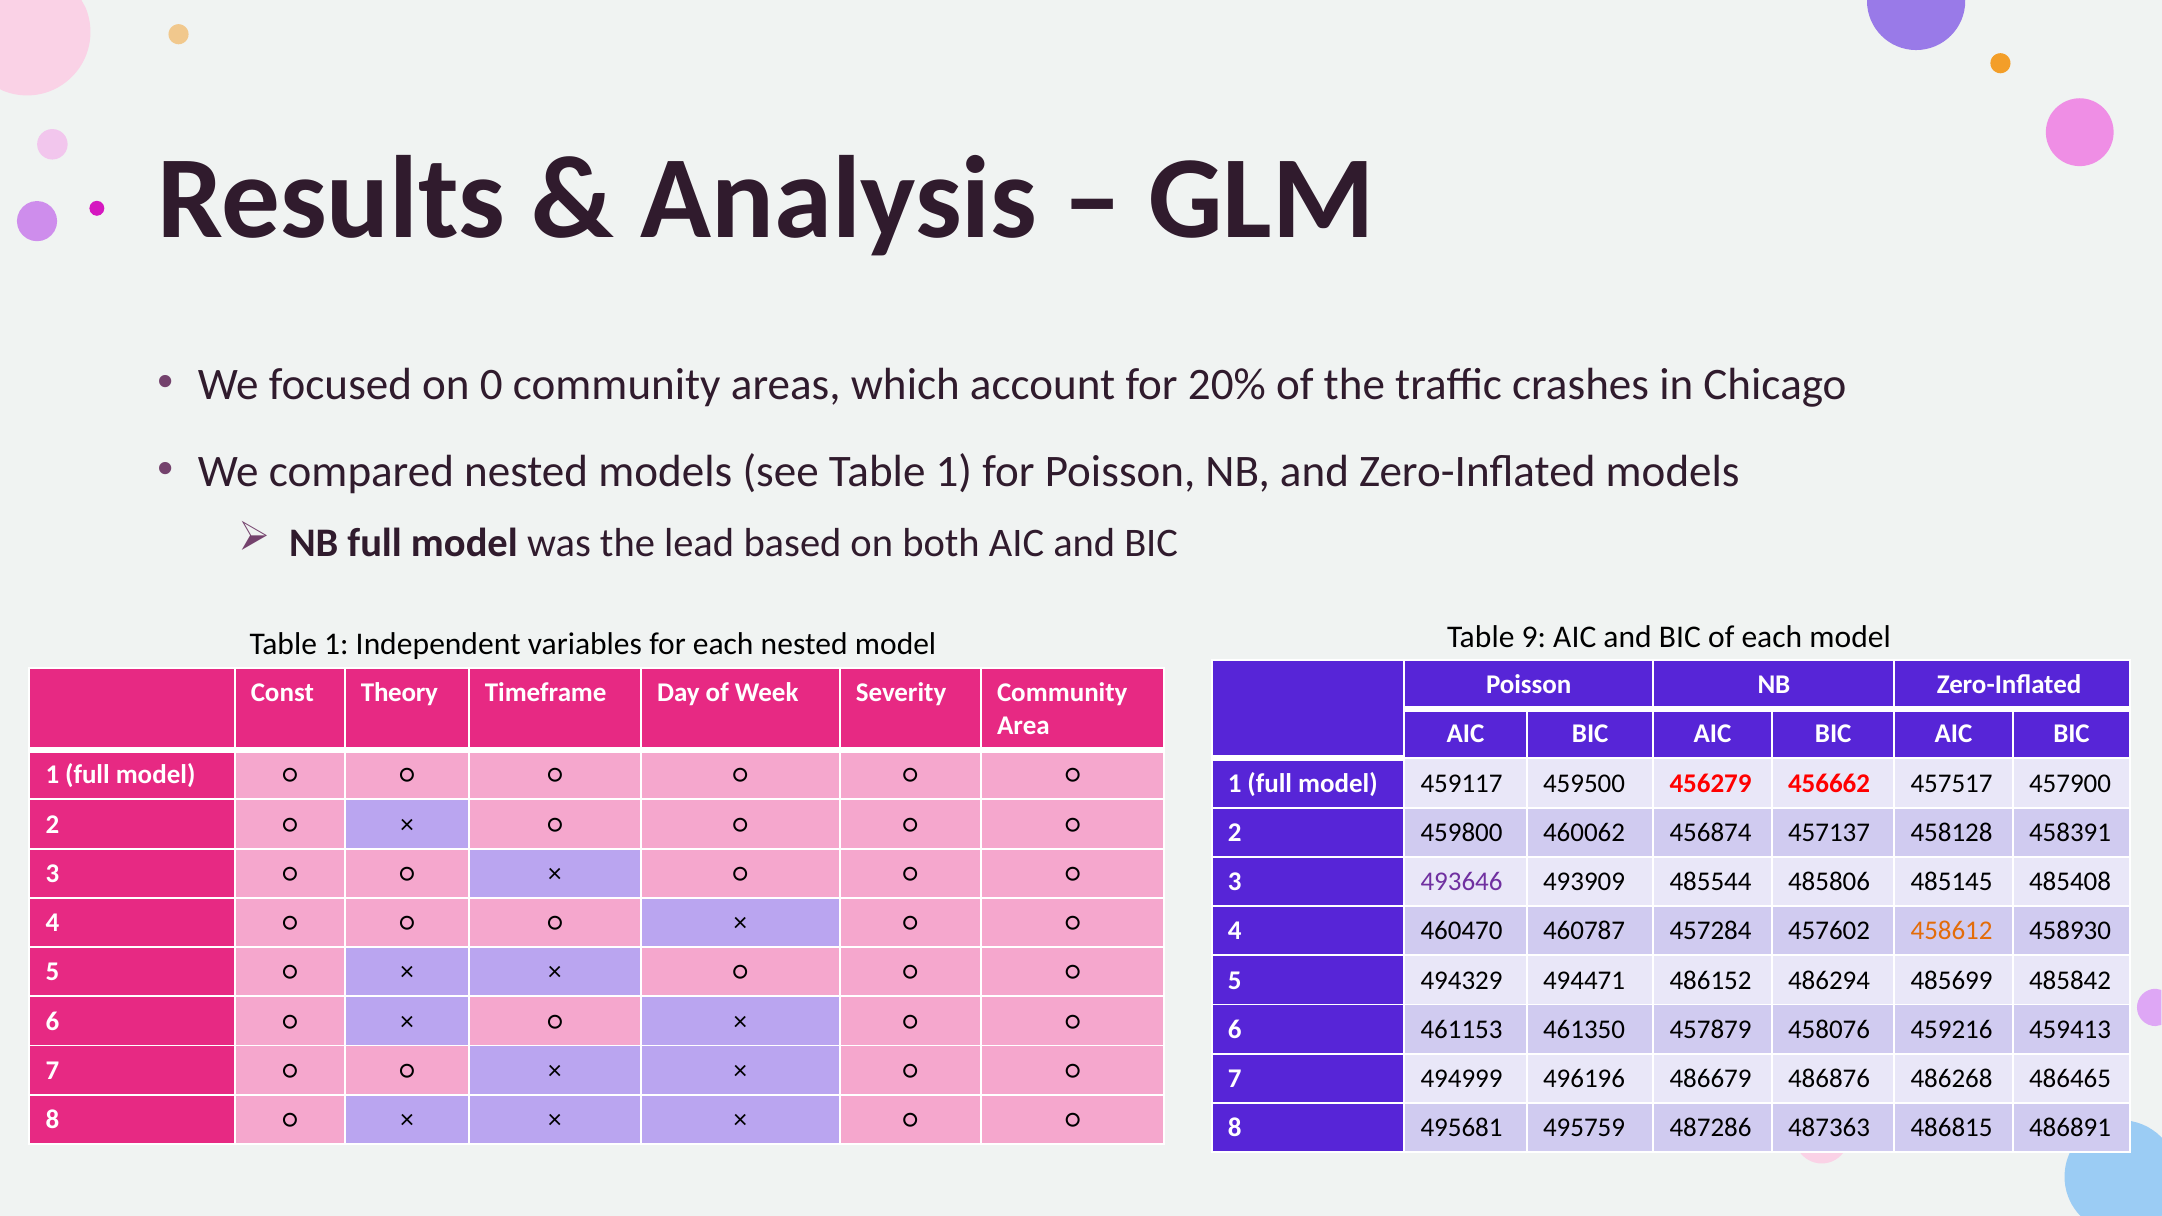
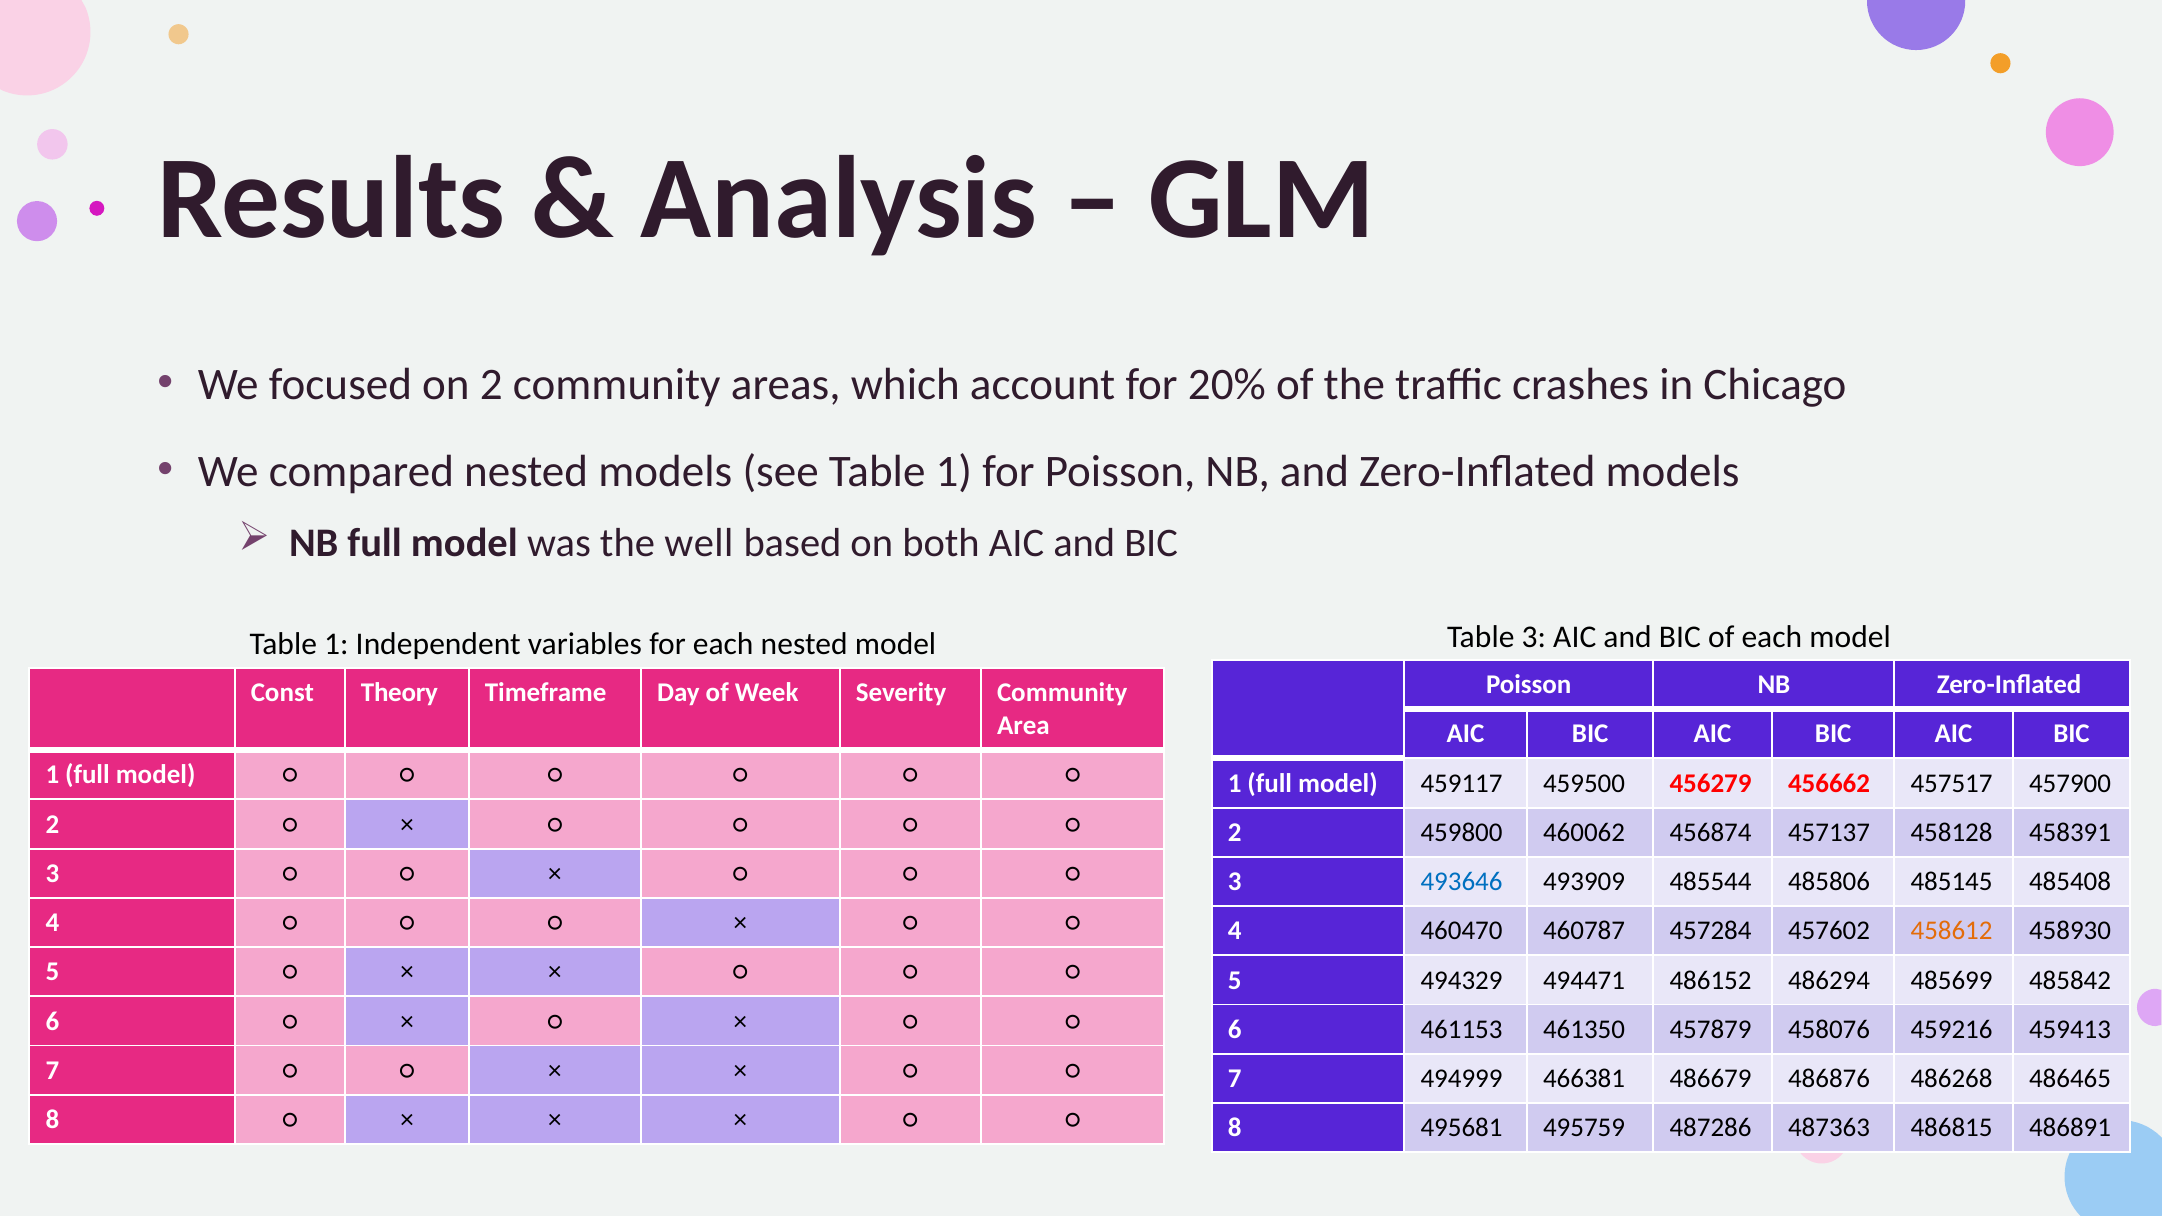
on 0: 0 -> 2 (491, 384)
lead: lead -> well (699, 544)
Table 9: 9 -> 3 (1534, 637)
493646 colour: purple -> blue (1462, 882)
496196: 496196 -> 466381 (1584, 1079)
